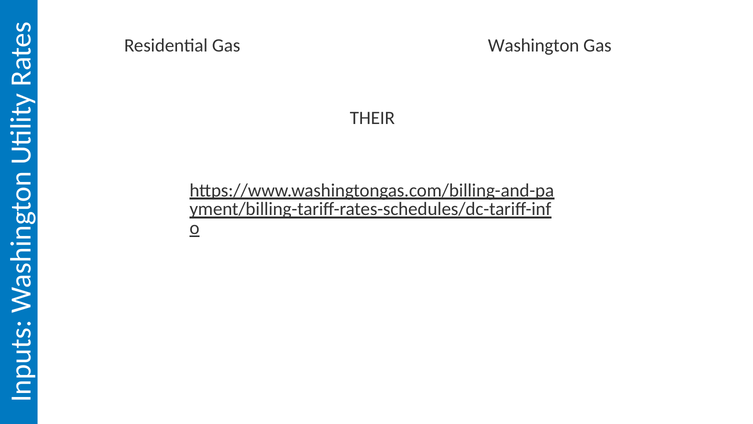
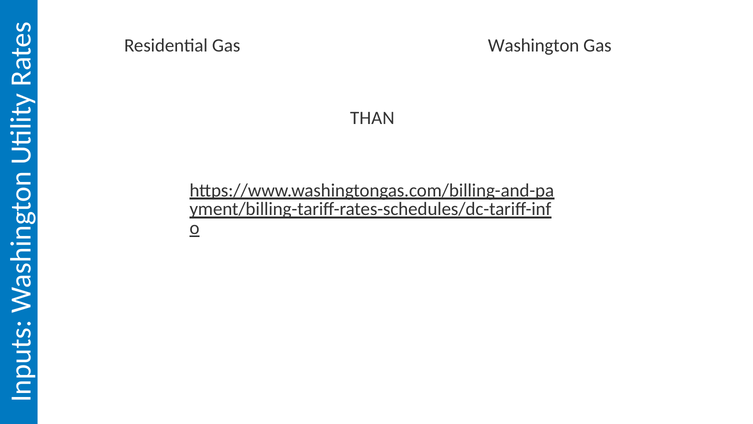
THEIR: THEIR -> THAN (372, 118)
